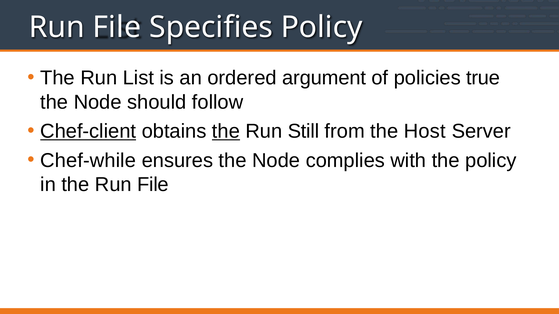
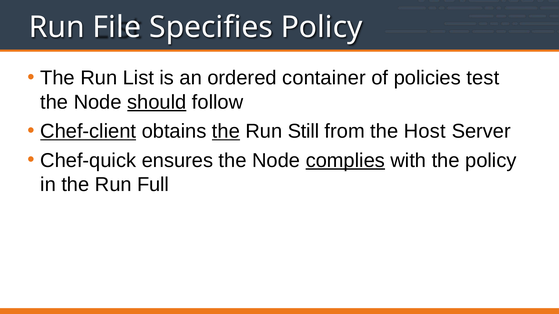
argument: argument -> container (324, 78)
true: true -> test (483, 78)
should underline: none -> present (157, 102)
Chef-while: Chef-while -> Chef-quick (88, 161)
complies underline: none -> present (345, 161)
the Run File: File -> Full (153, 185)
